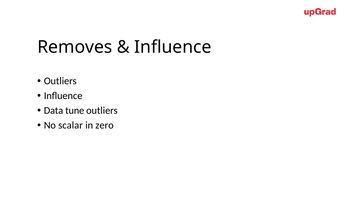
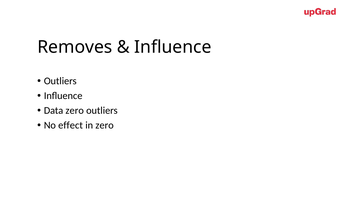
Data tune: tune -> zero (75, 110)
scalar: scalar -> effect (71, 125)
